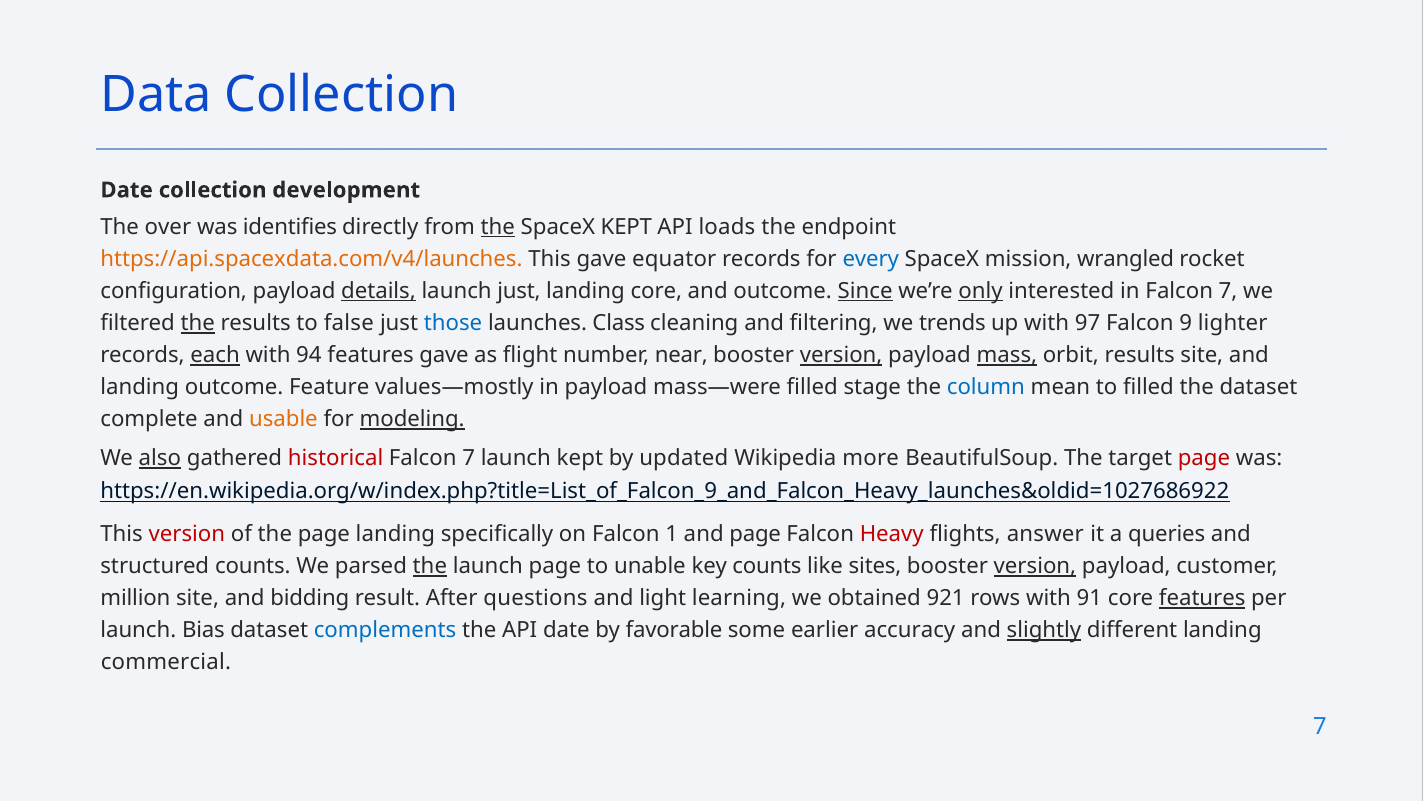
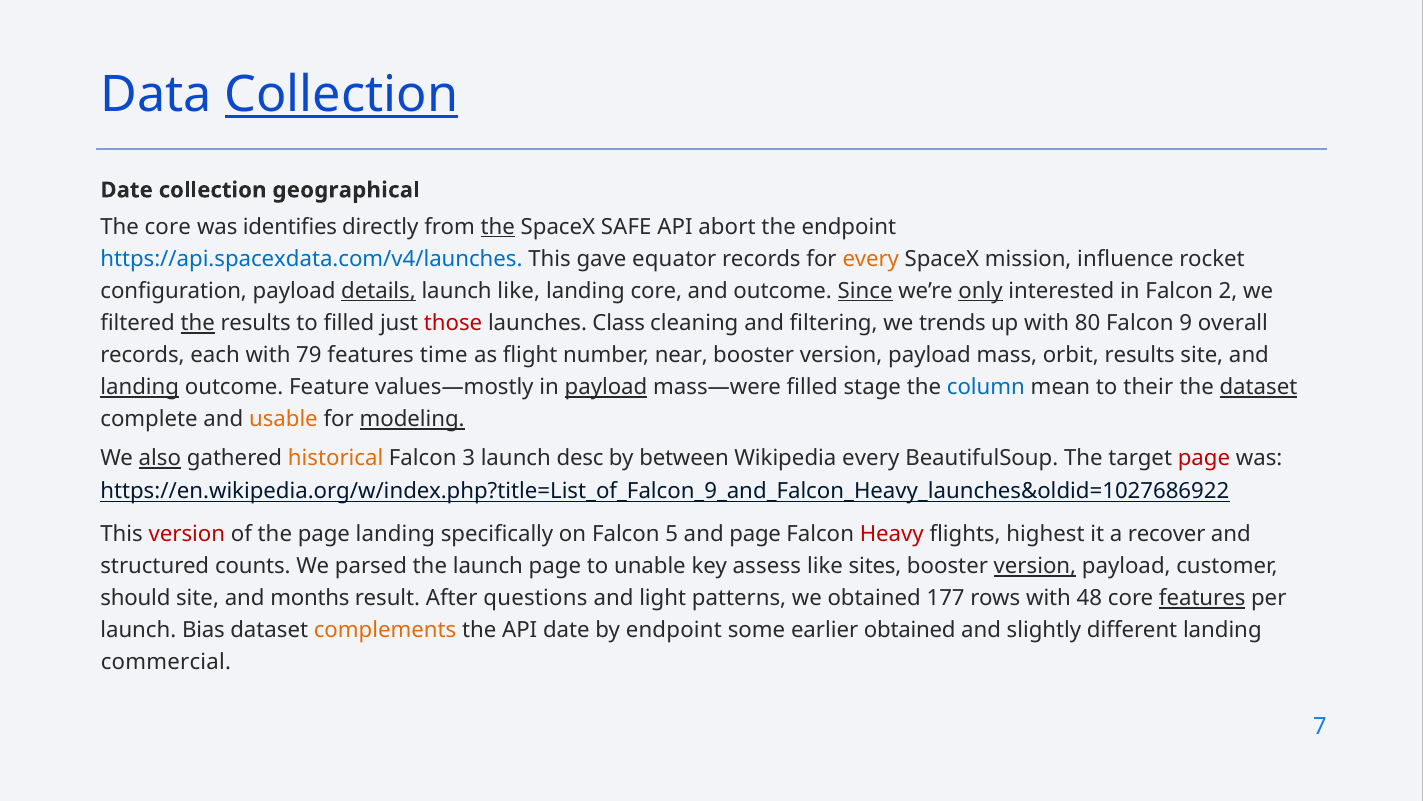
Collection underline: none -> present (341, 95)
development: development -> geographical (346, 190)
The over: over -> core (168, 227)
SpaceX KEPT: KEPT -> SAFE (626, 227)
loads: loads -> abort (727, 227)
https://api.spacexdata.com/v4/launches colour: orange -> blue (311, 259)
every colour: blue -> orange (871, 259)
wrangled: wrangled -> influence (1125, 259)
launch just: just -> like (519, 291)
in Falcon 7: 7 -> 2 (1228, 291)
to false: false -> filled (349, 323)
those colour: blue -> red (453, 323)
97: 97 -> 80 (1088, 323)
lighter: lighter -> overall (1233, 323)
each underline: present -> none (215, 355)
94: 94 -> 79 (309, 355)
features gave: gave -> time (444, 355)
version underline: present -> none (841, 355)
mass underline: present -> none (1007, 355)
landing underline: none -> present (140, 387)
payload underline: none -> present (606, 387)
to filled: filled -> their (1148, 387)
dataset underline: none -> present (1258, 387)
historical colour: red -> orange (336, 458)
7: 7 -> 3 (469, 458)
launch kept: kept -> desc (580, 458)
updated: updated -> between (684, 458)
Wikipedia more: more -> every (871, 458)
1: 1 -> 5 (672, 534)
answer: answer -> highest (1045, 534)
queries: queries -> recover (1167, 534)
the underline: present -> none (430, 566)
key counts: counts -> assess (767, 566)
million: million -> should (135, 598)
bidding: bidding -> months (310, 598)
learning: learning -> patterns (739, 598)
921: 921 -> 177 (946, 598)
91: 91 -> 48 (1089, 598)
complements colour: blue -> orange (385, 630)
by favorable: favorable -> endpoint (674, 630)
earlier accuracy: accuracy -> obtained (910, 630)
slightly underline: present -> none (1044, 630)
